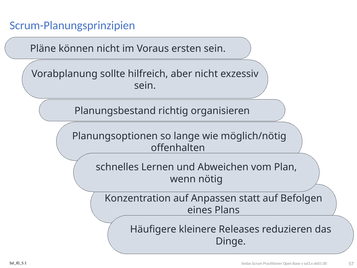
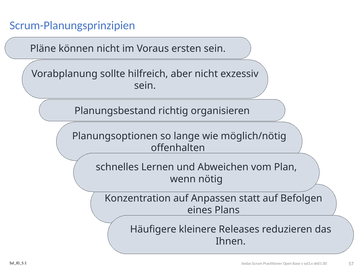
Dinge: Dinge -> Ihnen (231, 241)
